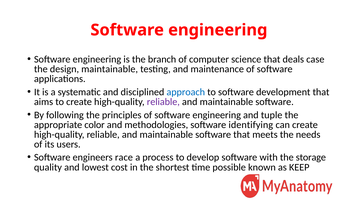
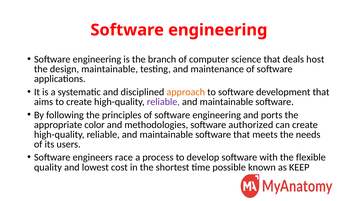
case: case -> host (315, 59)
approach colour: blue -> orange (186, 92)
tuple: tuple -> ports (272, 115)
identifying: identifying -> authorized (251, 125)
storage: storage -> flexible (311, 158)
